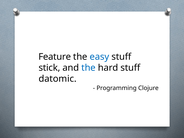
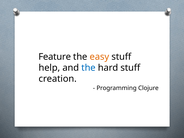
easy colour: blue -> orange (99, 57)
stick: stick -> help (49, 68)
datomic: datomic -> creation (58, 79)
